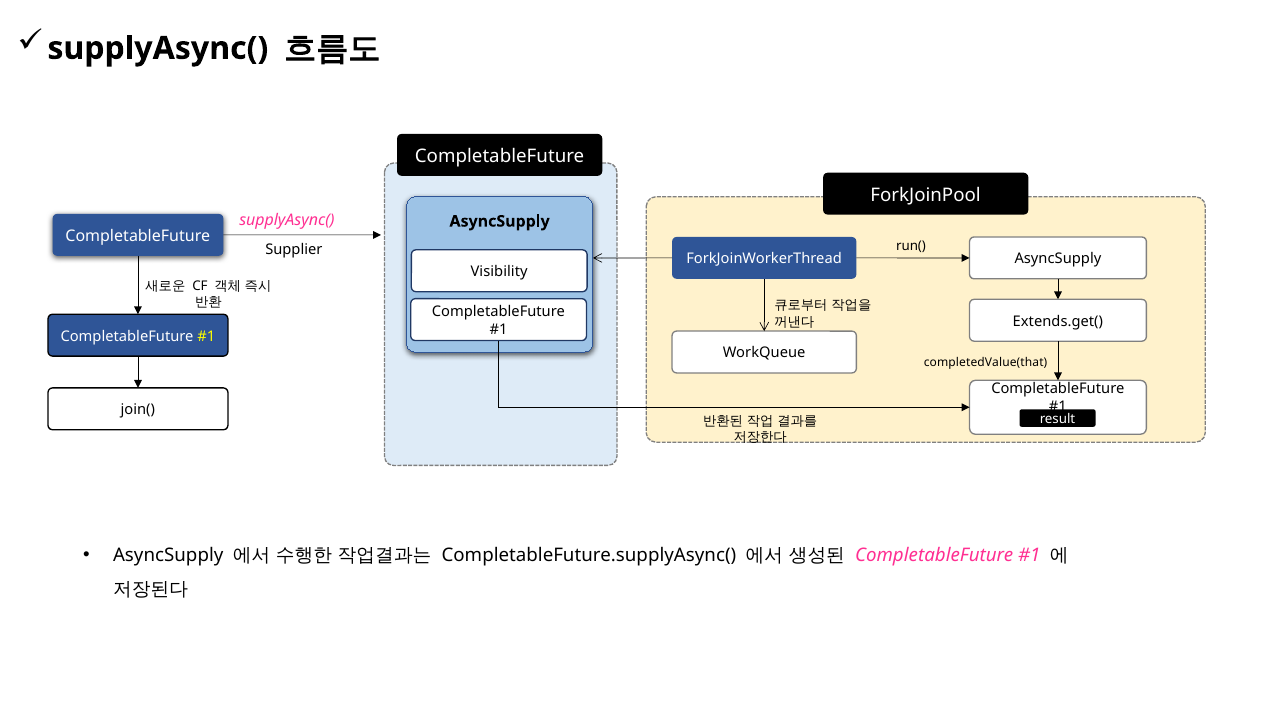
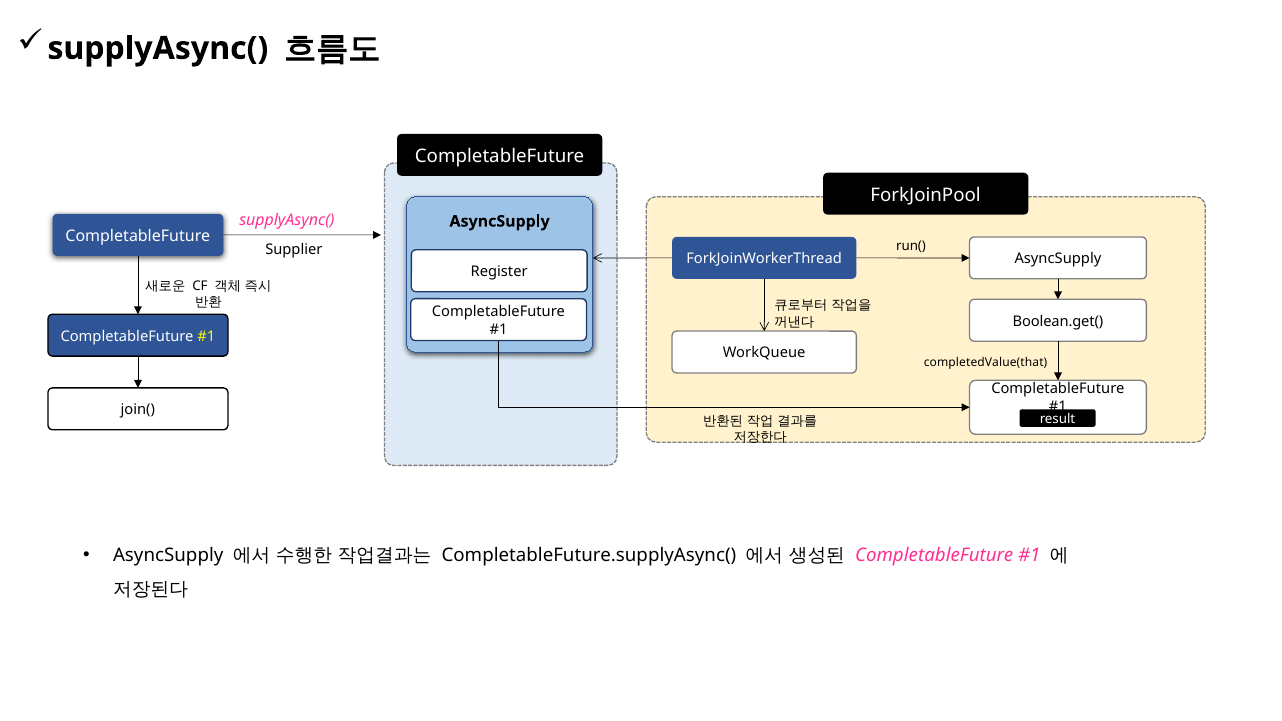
Visibility: Visibility -> Register (499, 272)
Extends.get(: Extends.get( -> Boolean.get( (1058, 321)
